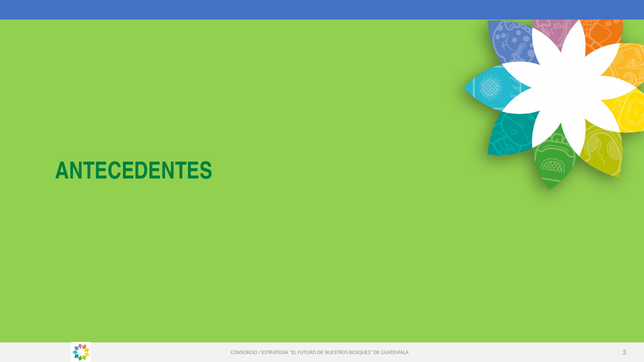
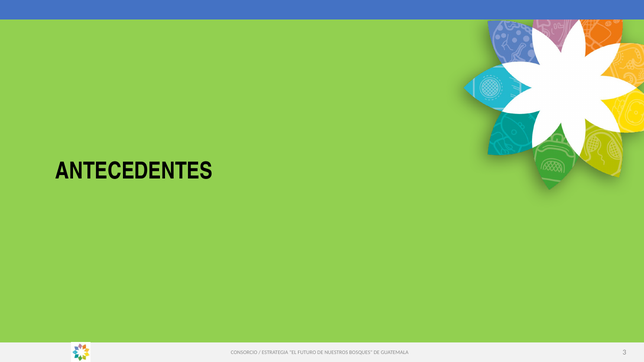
ANTECEDENTES colour: green -> black (134, 171)
